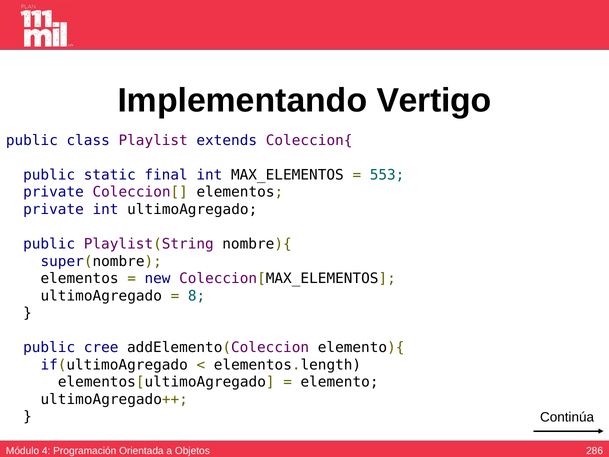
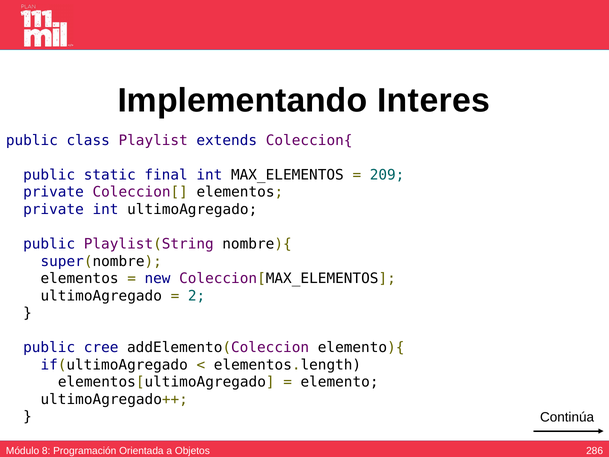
Vertigo: Vertigo -> Interes (434, 100)
553: 553 -> 209 (387, 175)
8: 8 -> 2 (197, 296)
4: 4 -> 8 (46, 451)
